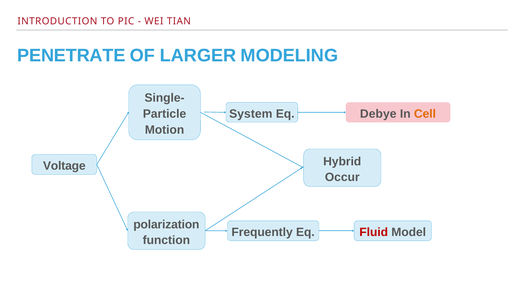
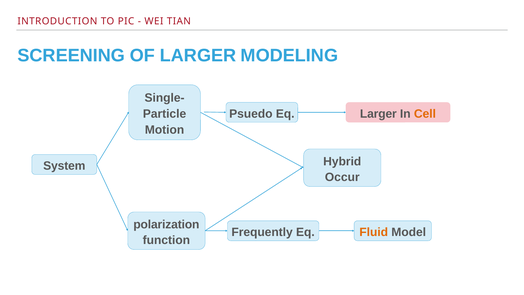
PENETRATE: PENETRATE -> SCREENING (71, 55)
System: System -> Psuedo (251, 114)
Eq Debye: Debye -> Larger (378, 114)
Voltage: Voltage -> System (64, 166)
Fluid colour: red -> orange (374, 232)
